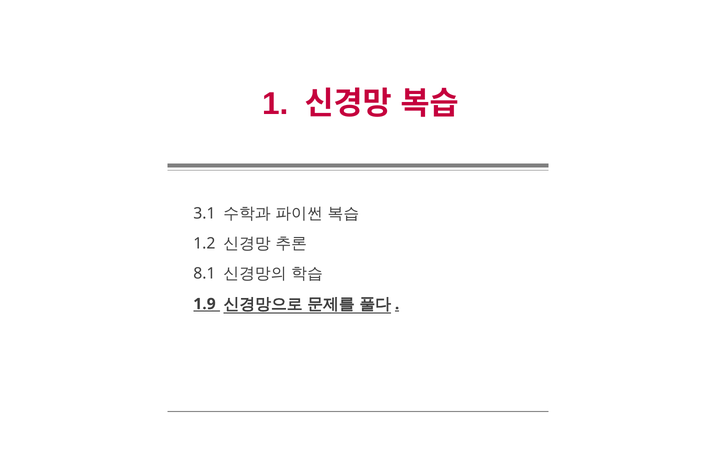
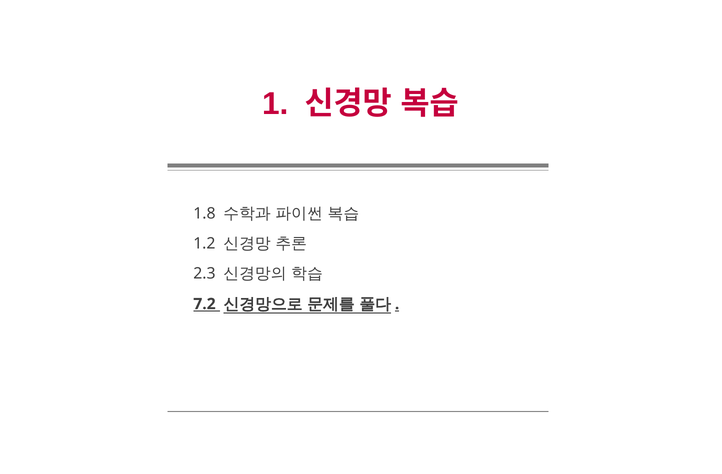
3.1: 3.1 -> 1.8 (204, 213)
8.1: 8.1 -> 2.3 (204, 274)
1.9: 1.9 -> 7.2 (204, 304)
